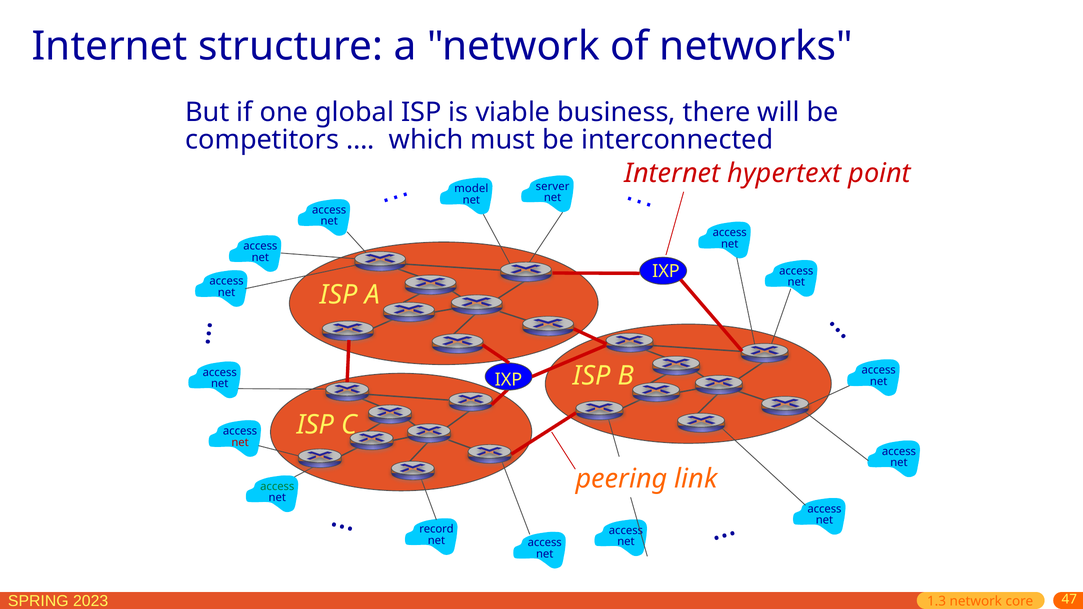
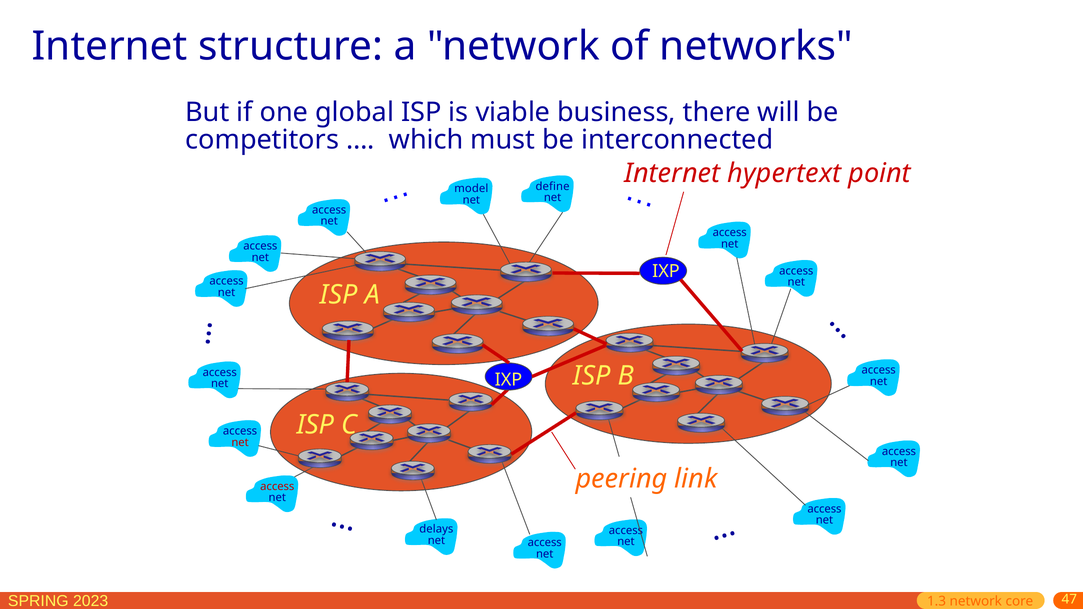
server: server -> define (553, 186)
access colour: green -> red (277, 486)
record: record -> delays (436, 529)
